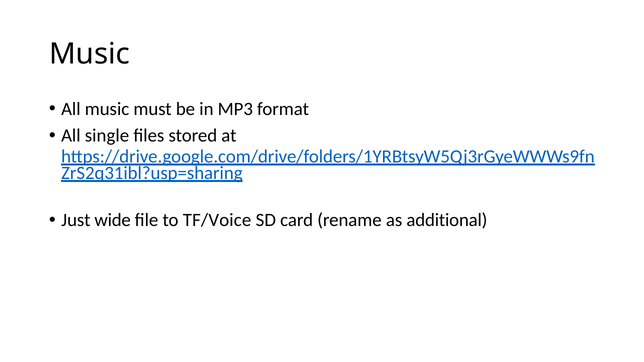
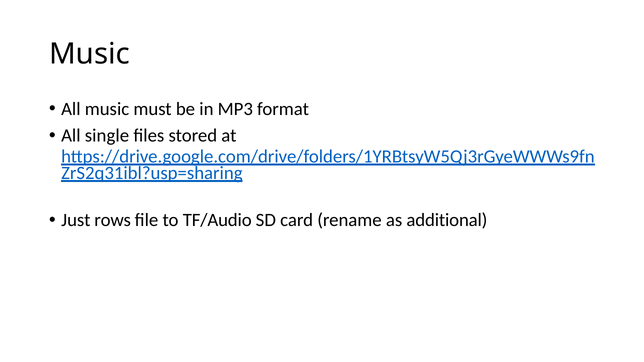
wide: wide -> rows (113, 220)
TF/Voice: TF/Voice -> TF/Audio (217, 220)
